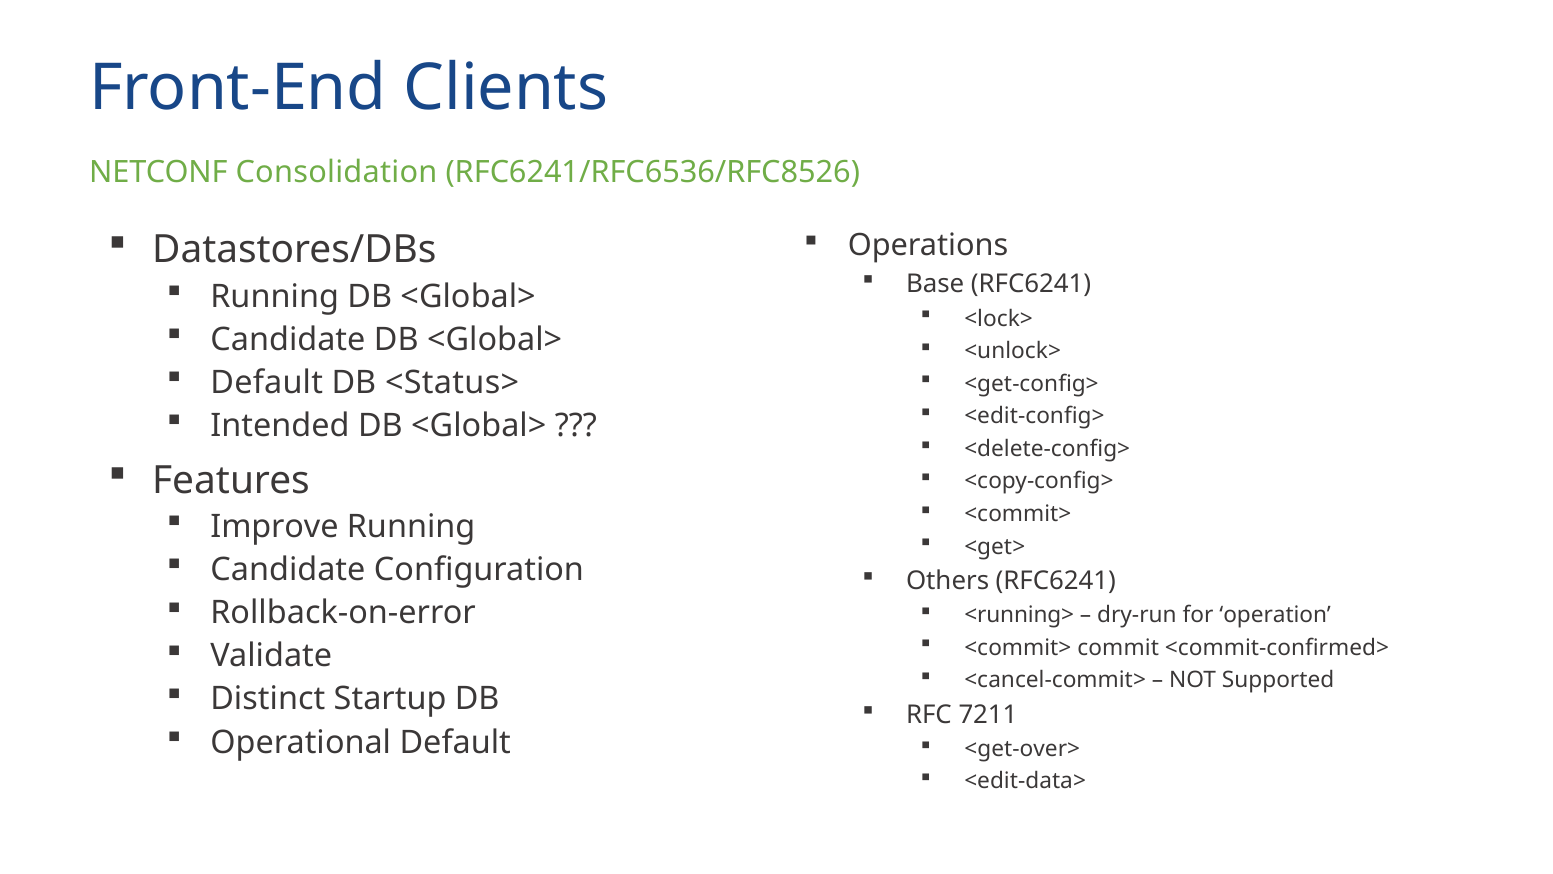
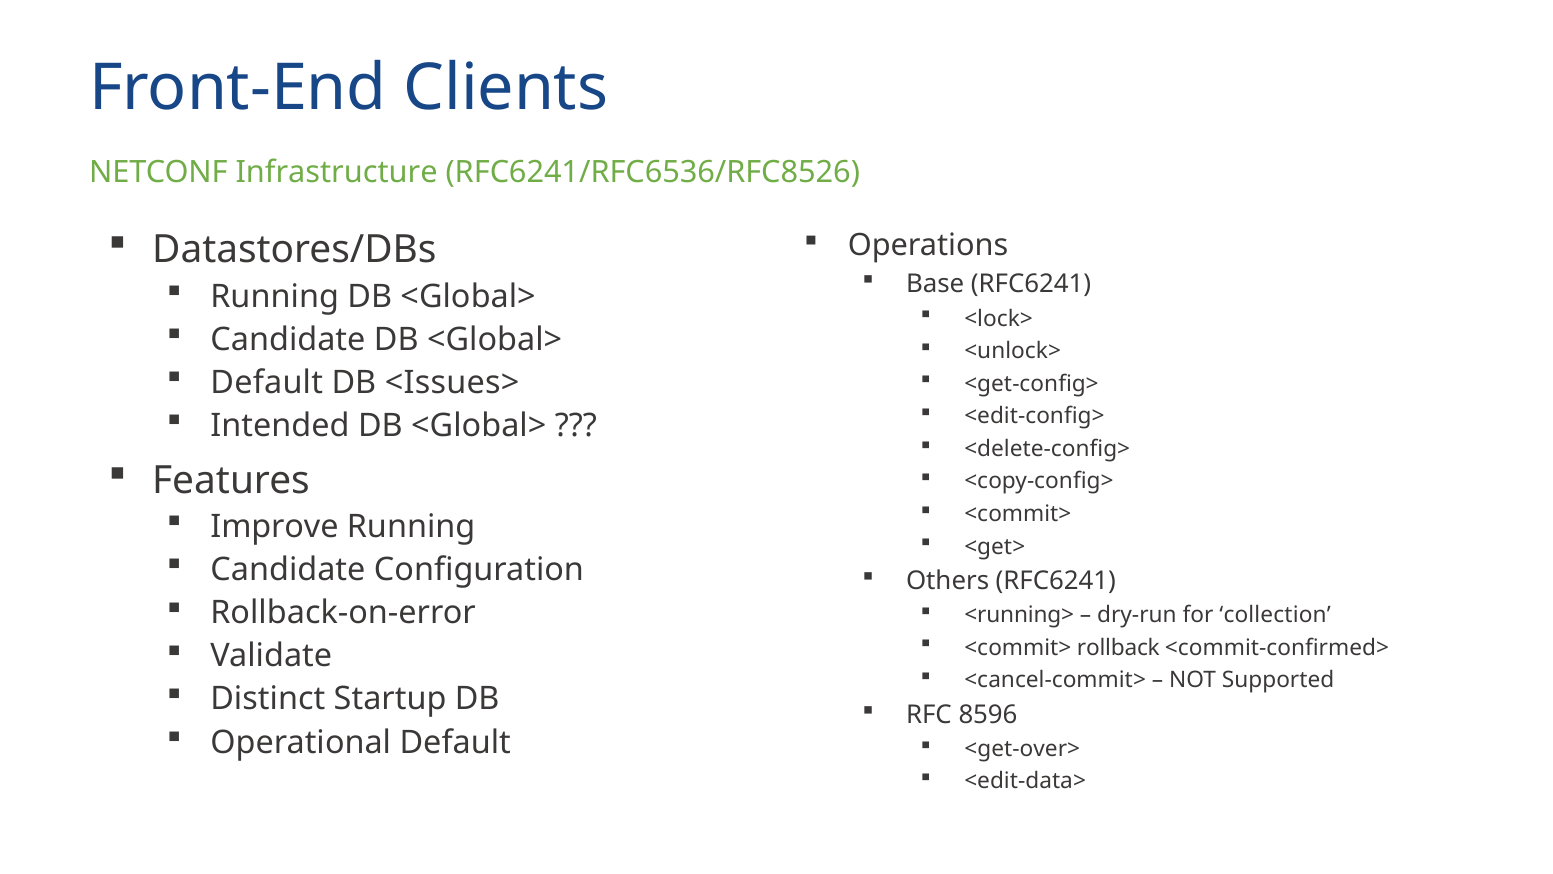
Consolidation: Consolidation -> Infrastructure (337, 173)
<Status>: <Status> -> <Issues> (452, 382)
operation: operation -> collection (1275, 615)
commit: commit -> rollback (1118, 647)
7211: 7211 -> 8596 (988, 714)
